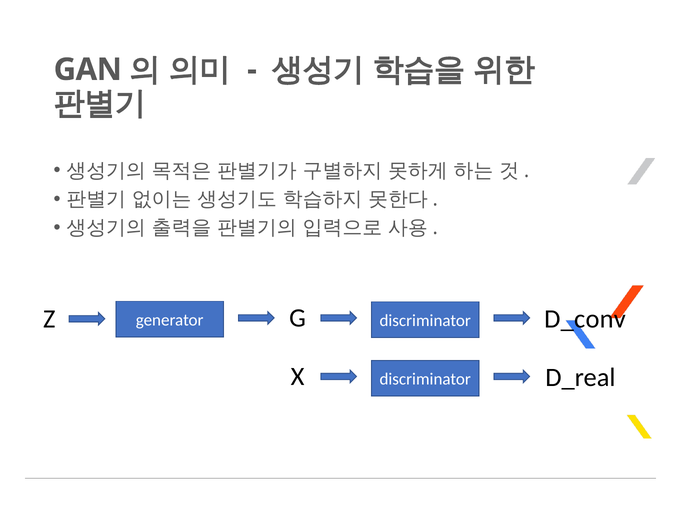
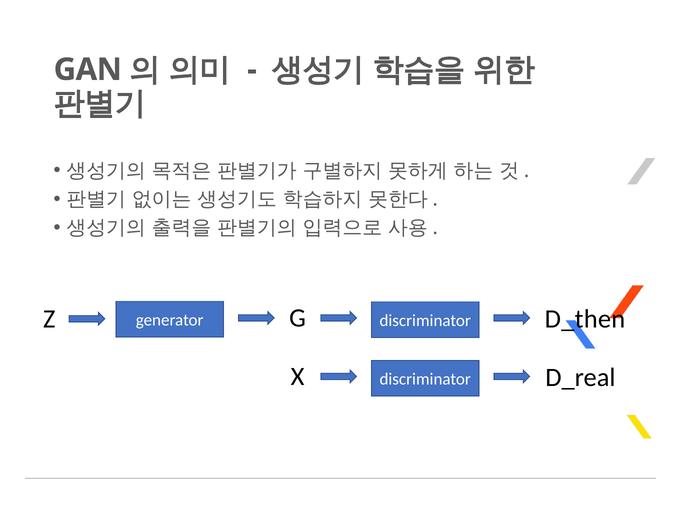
D_conv: D_conv -> D_then (585, 319)
